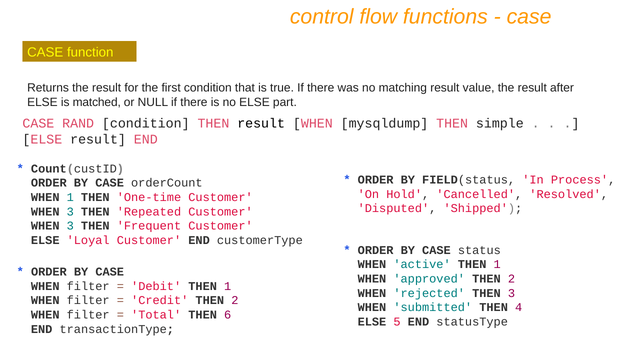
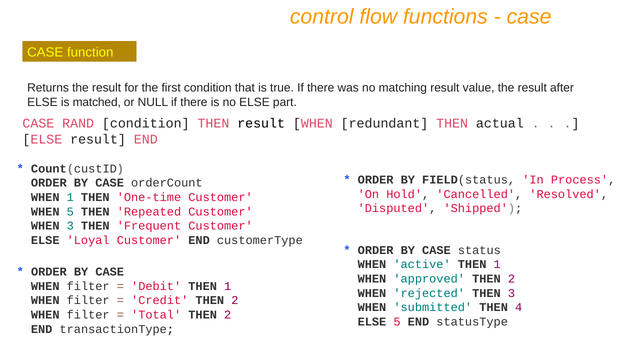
mysqldump: mysqldump -> redundant (384, 123)
simple: simple -> actual (500, 123)
3: 3 -> 5 (70, 211)
Total THEN 6: 6 -> 2 (228, 315)
